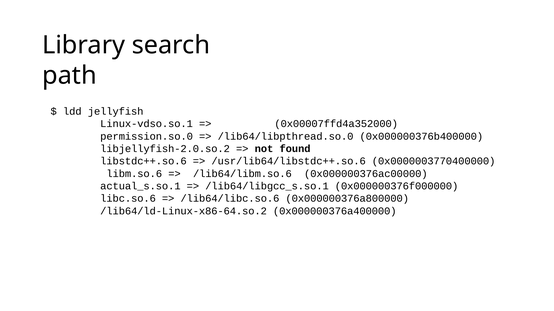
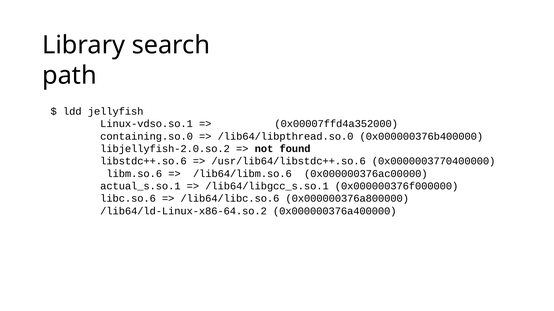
permission.so.0: permission.so.0 -> containing.so.0 (147, 137)
